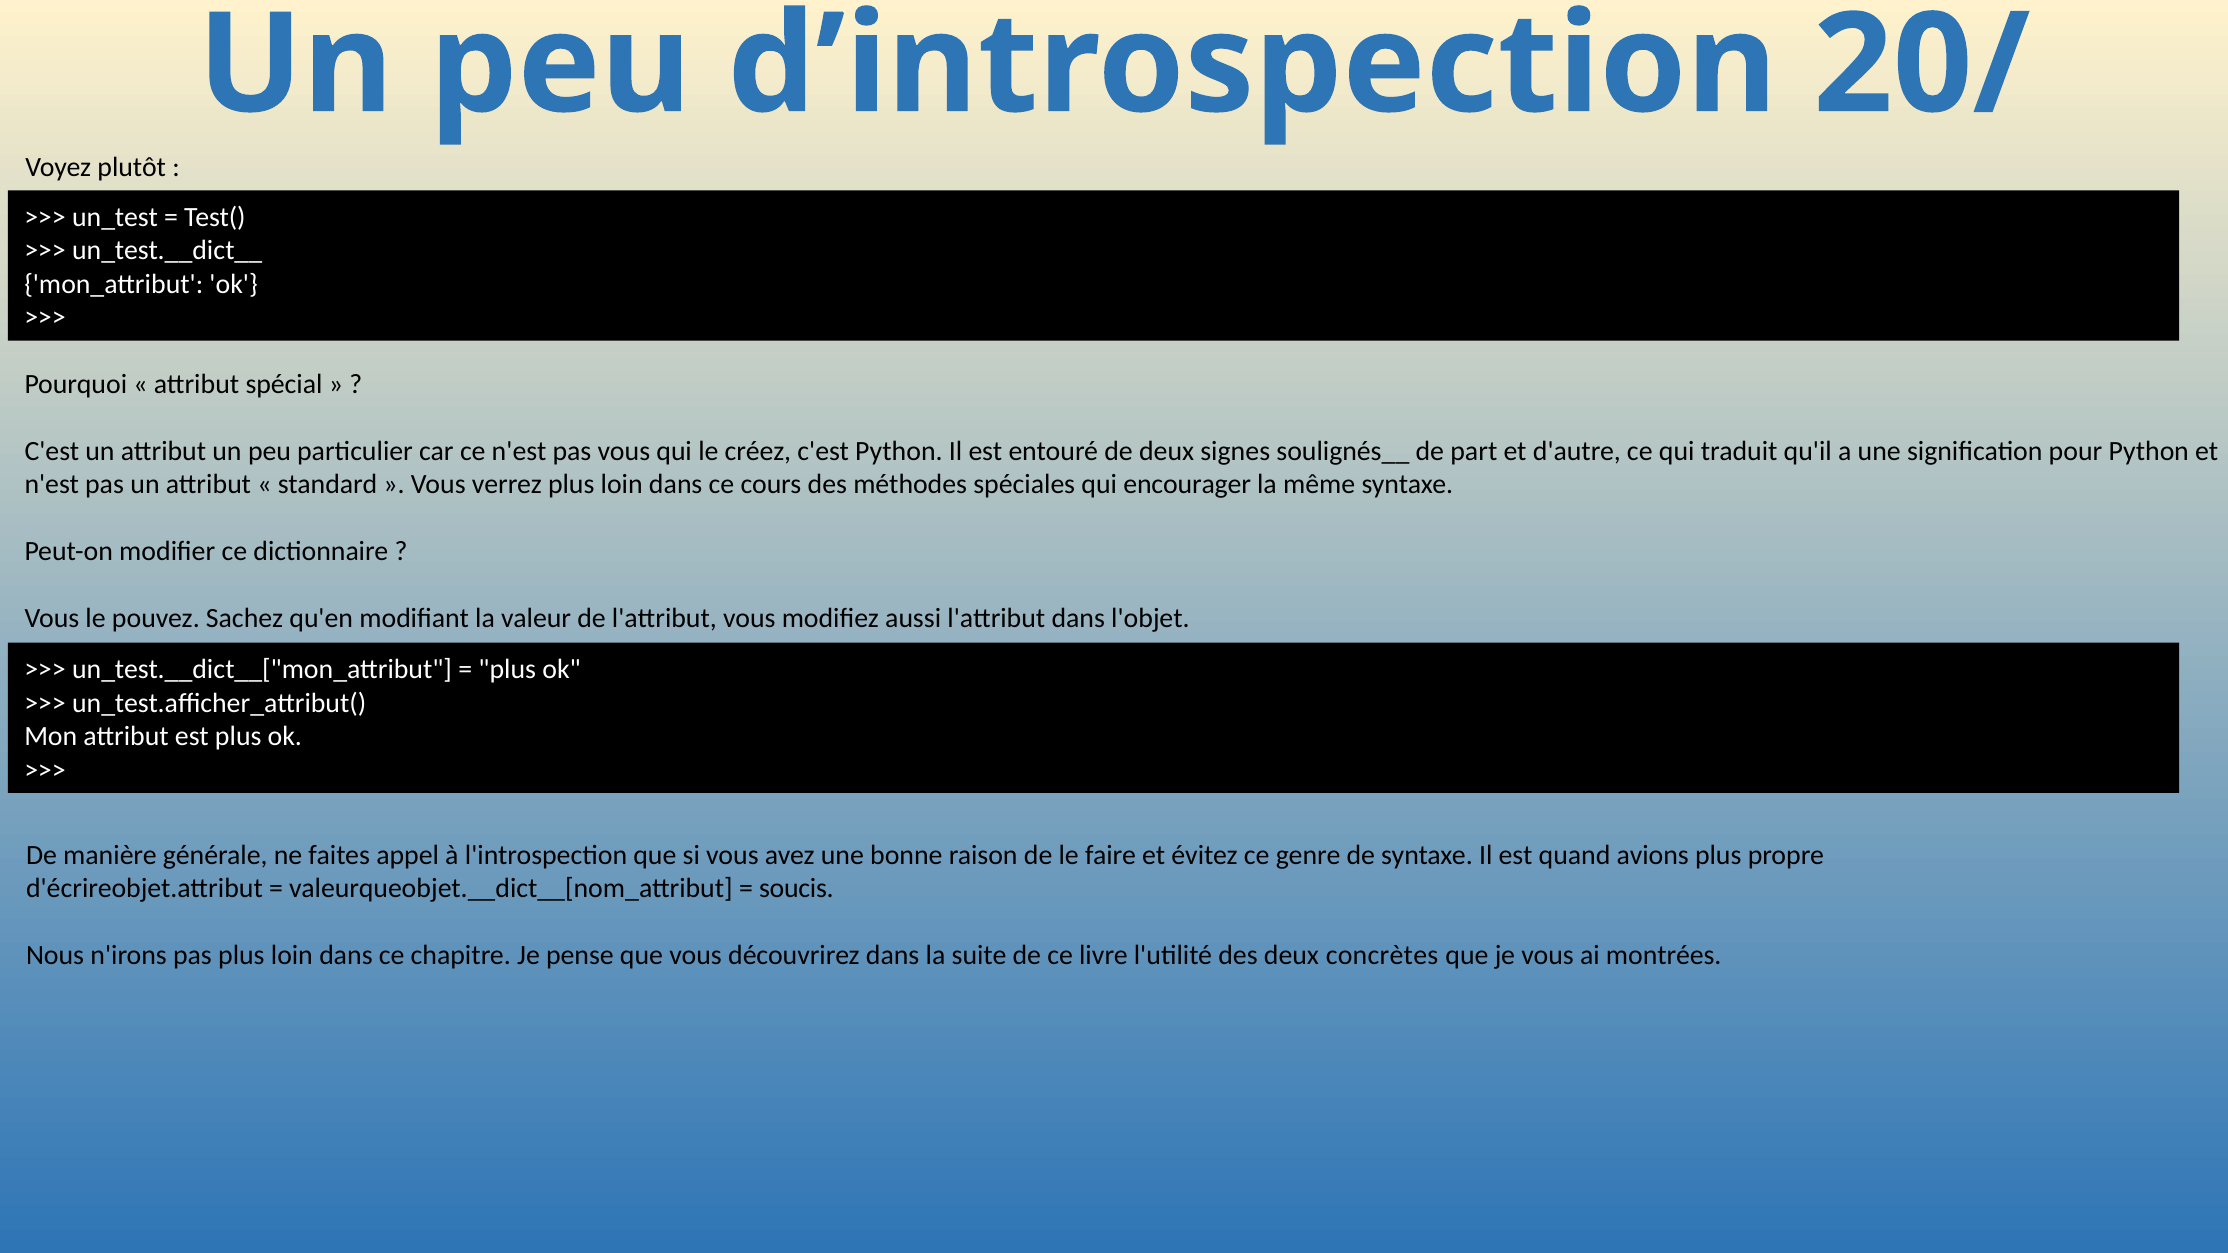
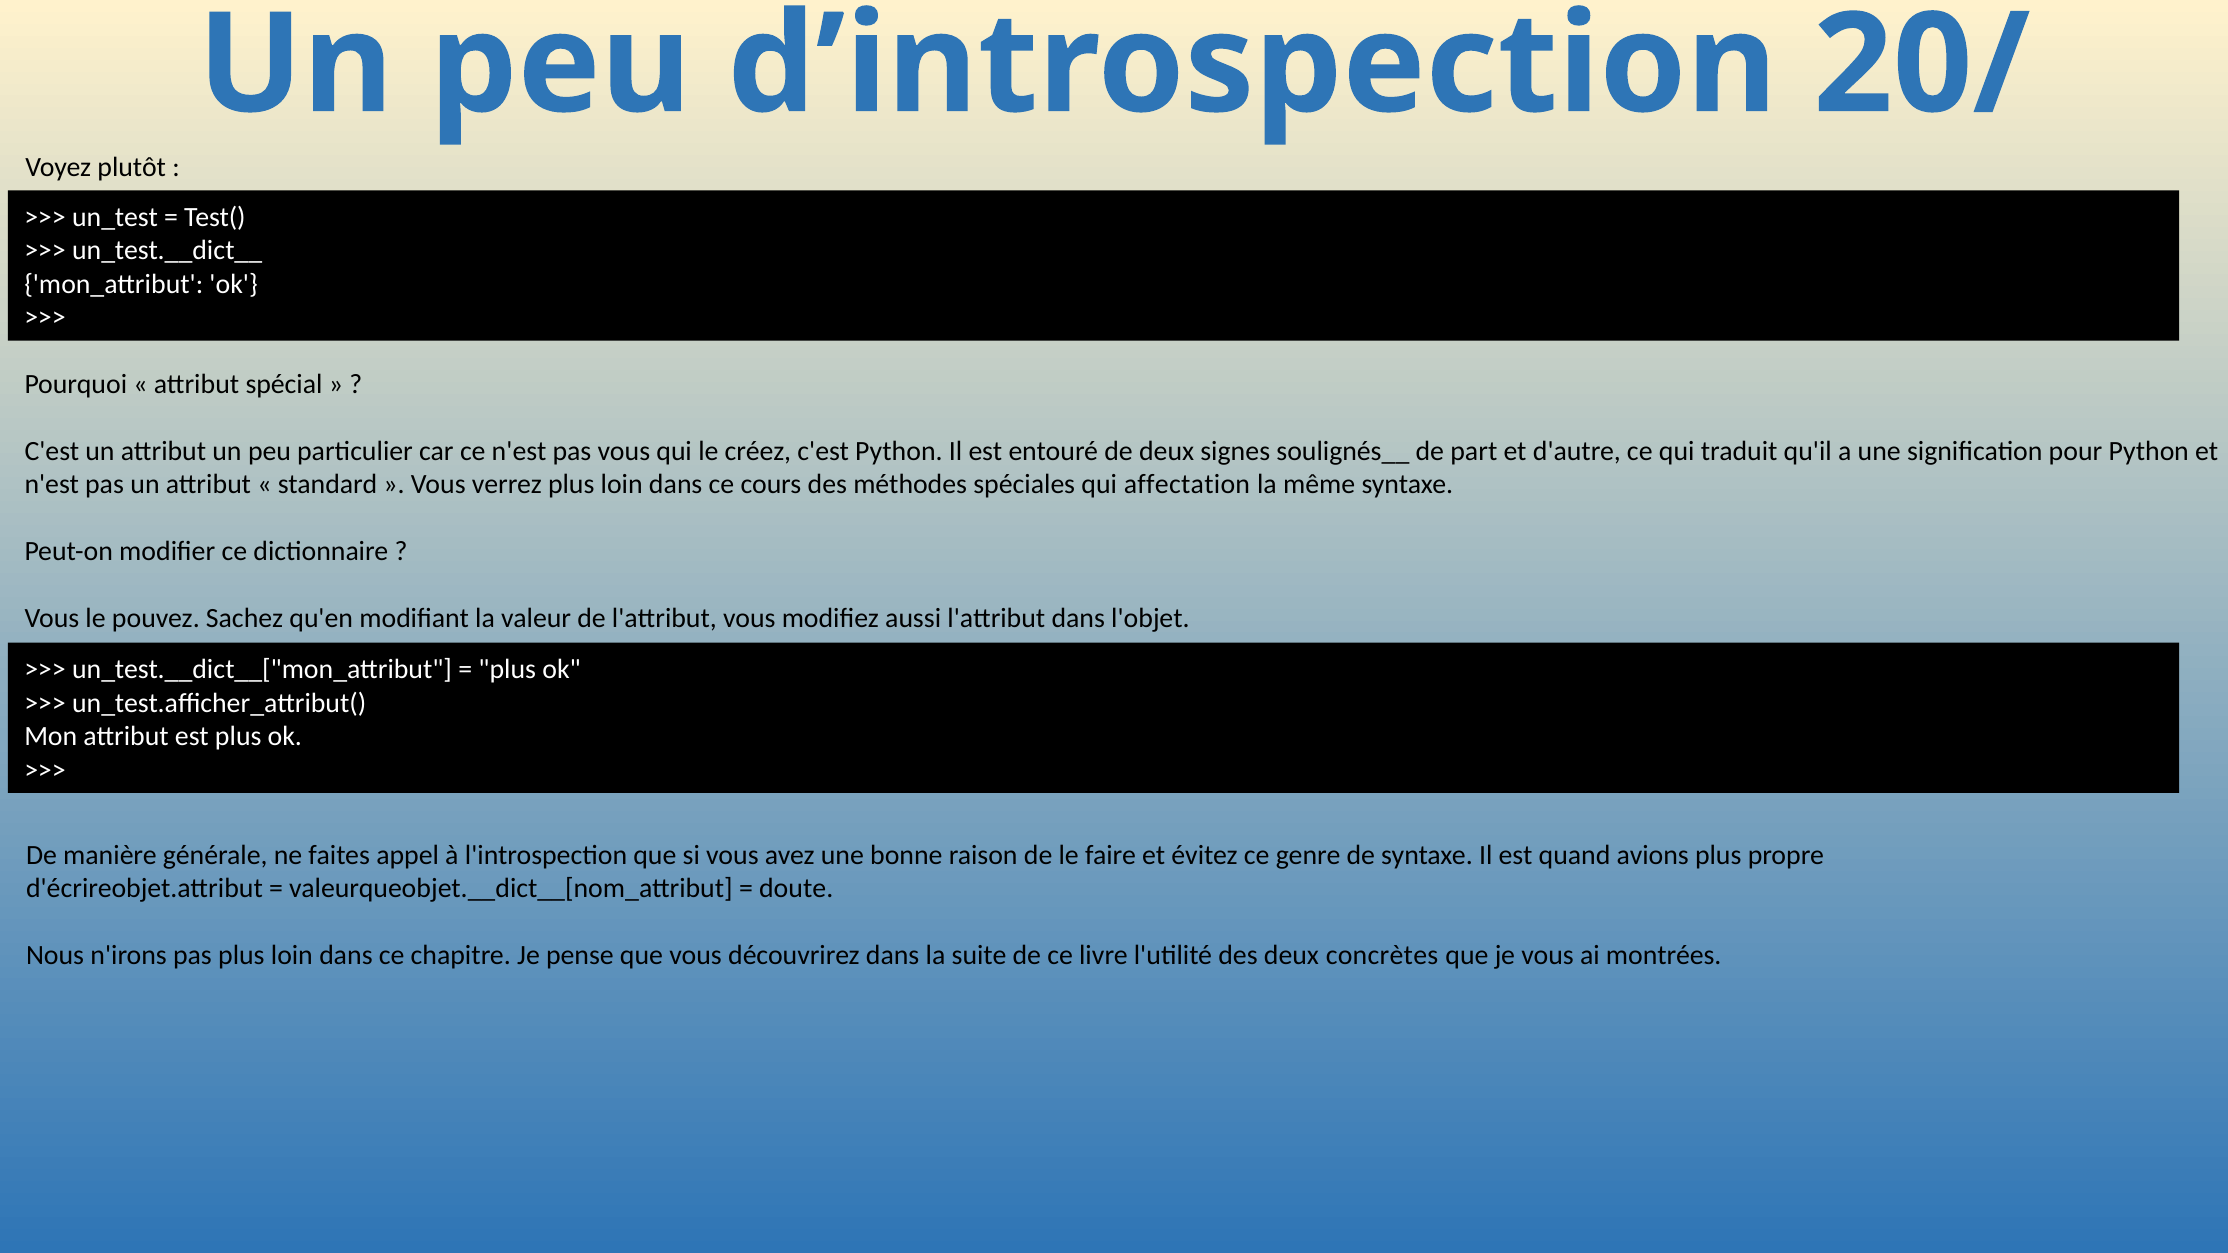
encourager: encourager -> affectation (1187, 485)
soucis: soucis -> doute (796, 888)
